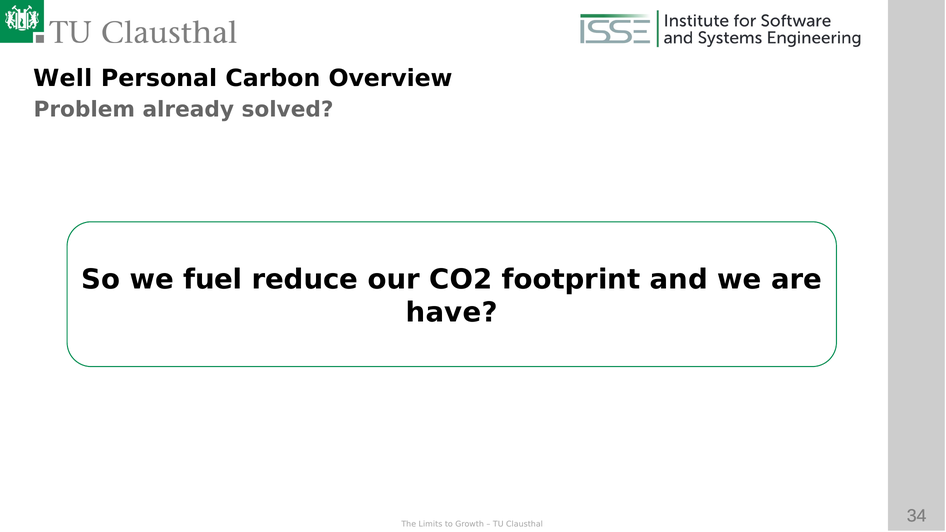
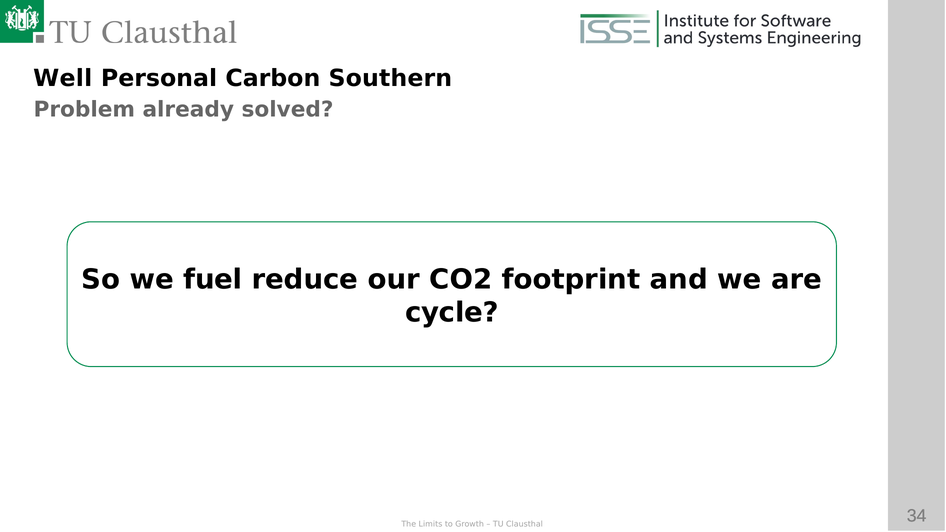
Overview: Overview -> Southern (390, 79)
have: have -> cycle (452, 313)
